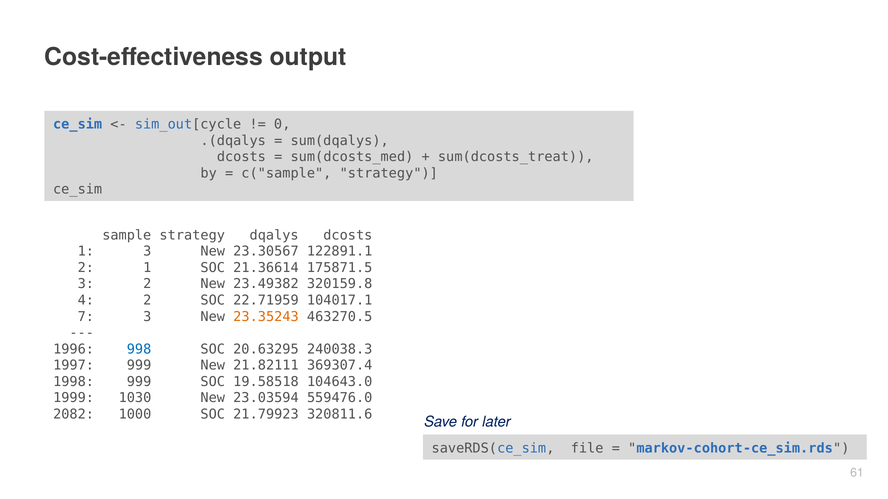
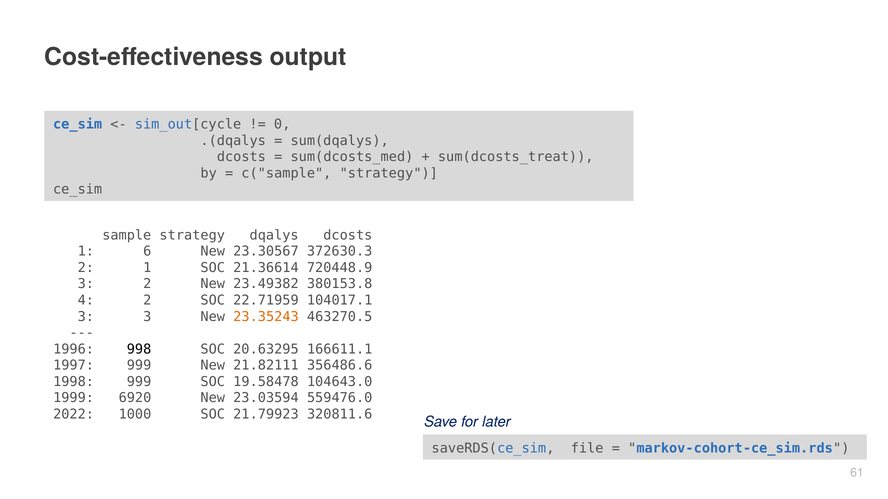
1 3: 3 -> 6 (147, 252)
122891.1: 122891.1 -> 372630.3 (340, 252)
175871.5: 175871.5 -> 720448.9 (340, 268)
320159.8: 320159.8 -> 380153.8 (340, 284)
7: 7 -> 3 (86, 317)
998 colour: blue -> black (139, 349)
240038.3: 240038.3 -> 166611.1 (340, 349)
369307.4: 369307.4 -> 356486.6 (340, 366)
19.58518: 19.58518 -> 19.58478 (266, 382)
1030: 1030 -> 6920 (135, 398)
2082: 2082 -> 2022 (74, 415)
